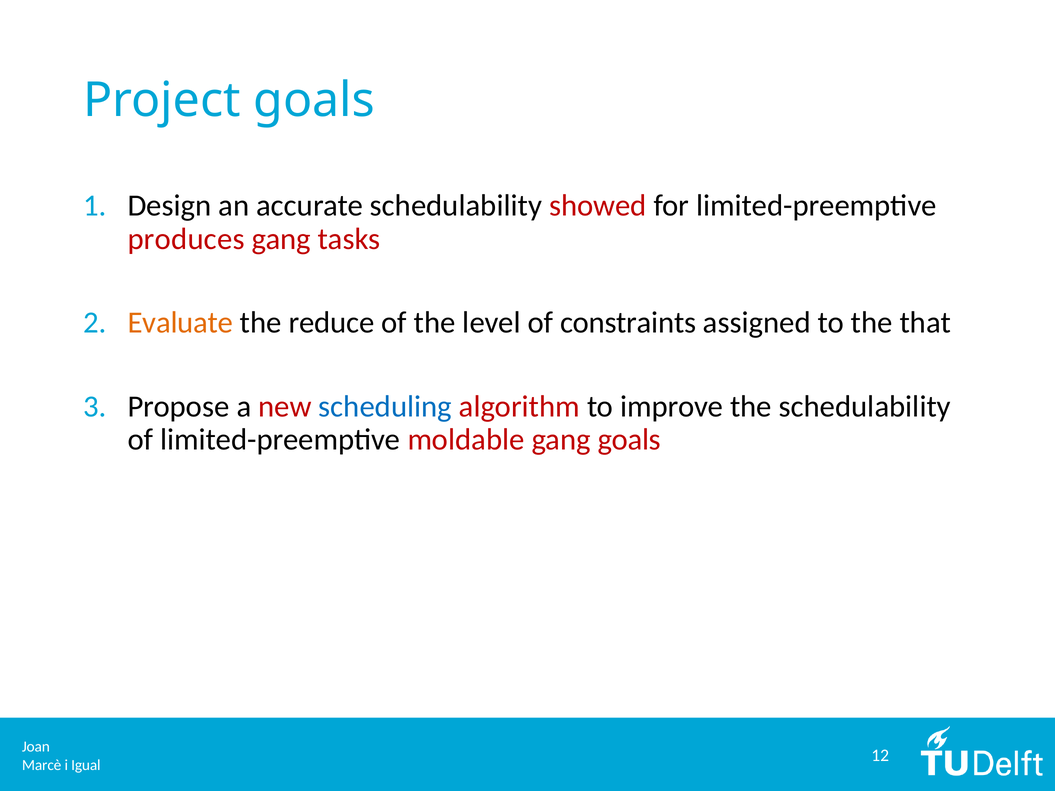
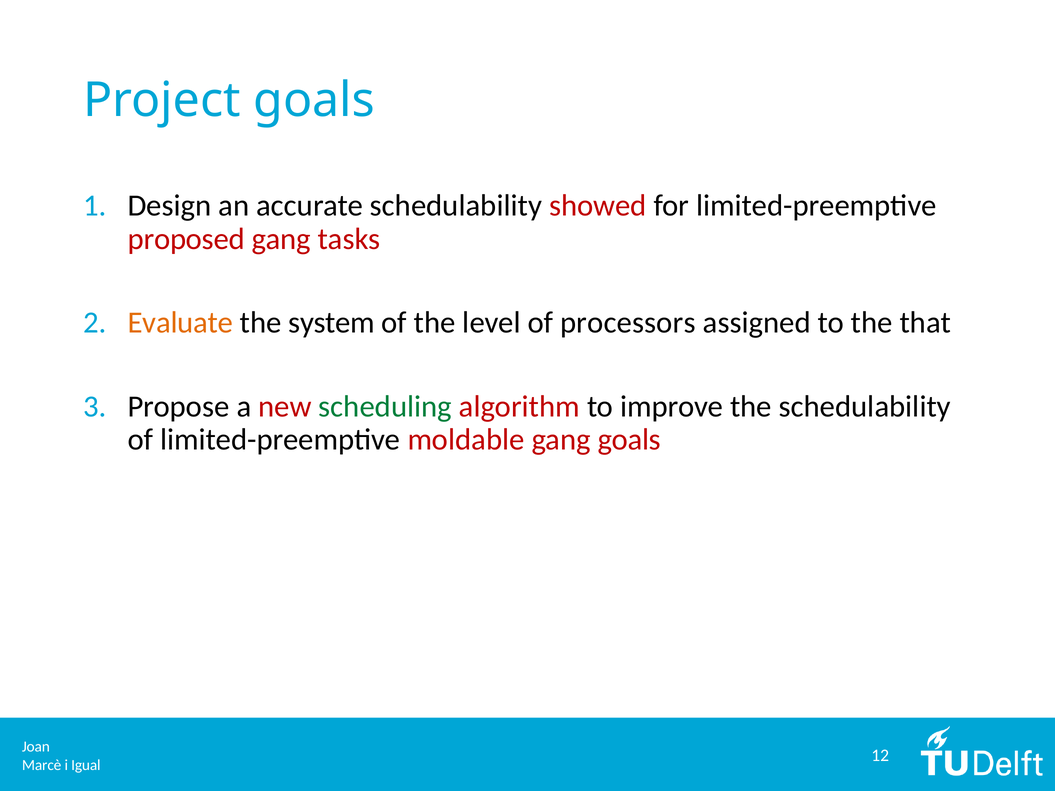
produces: produces -> proposed (186, 239)
reduce: reduce -> system (332, 323)
constraints: constraints -> processors (628, 323)
scheduling colour: blue -> green (385, 407)
